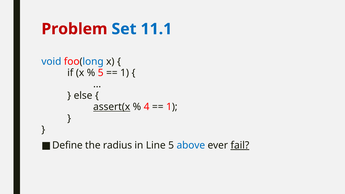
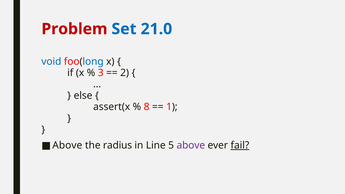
11.1: 11.1 -> 21.0 (156, 29)
5: 5 -> 3 (101, 73)
1: 1 -> 2 (125, 73)
assert(x underline: present -> none (112, 107)
4: 4 -> 8 (147, 107)
Define: Define -> Above (67, 145)
above colour: blue -> purple (191, 145)
